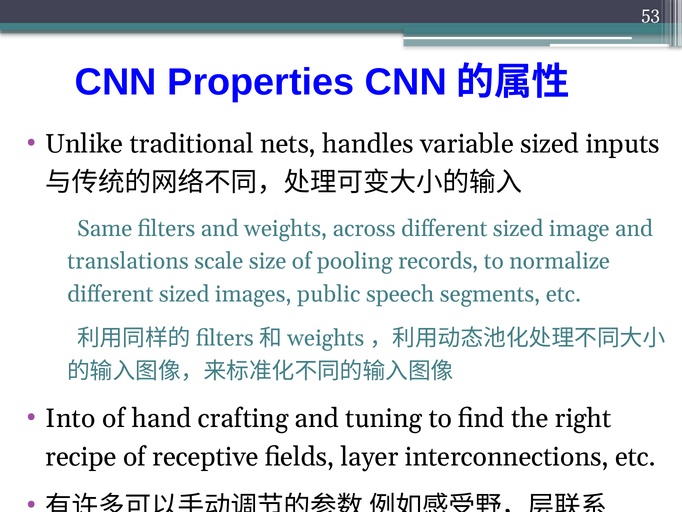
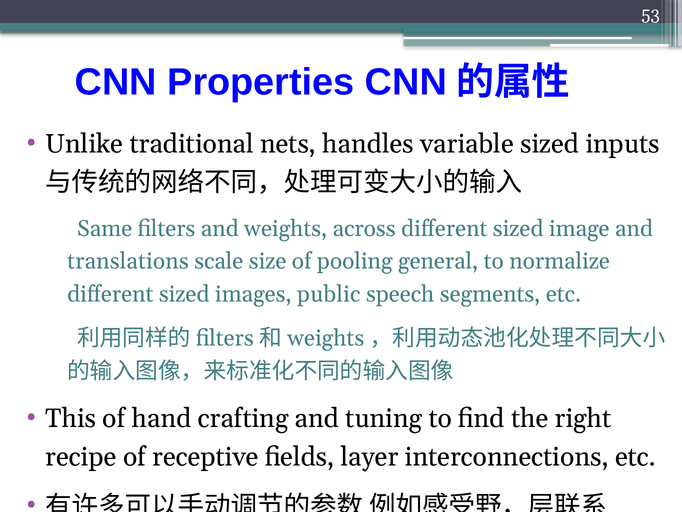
records: records -> general (438, 261)
Into: Into -> This (71, 418)
